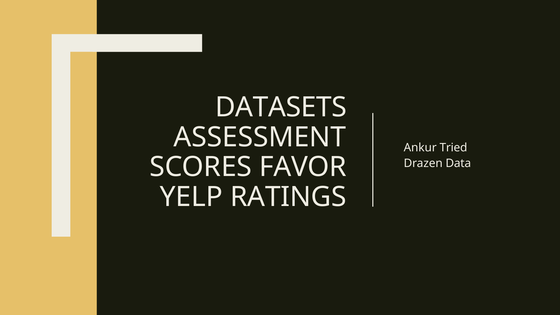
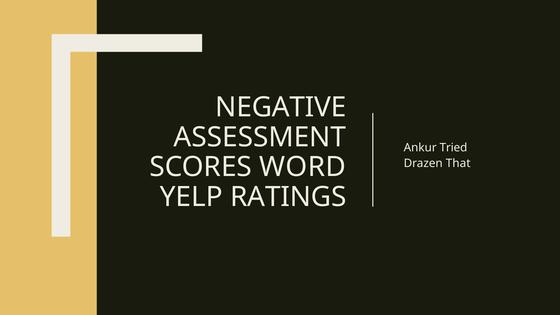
DATASETS: DATASETS -> NEGATIVE (281, 107)
FAVOR: FAVOR -> WORD (303, 167)
Data: Data -> That (458, 163)
